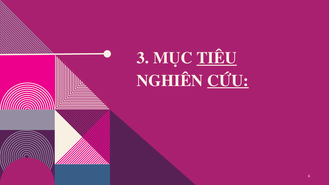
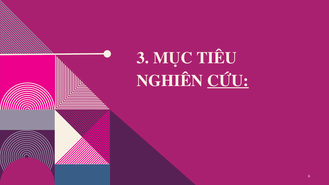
TIÊU underline: present -> none (217, 58)
